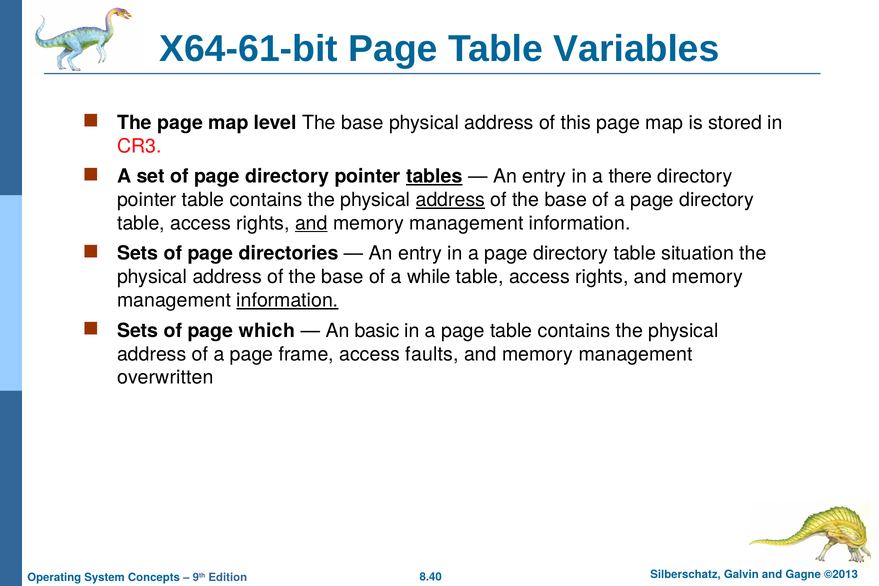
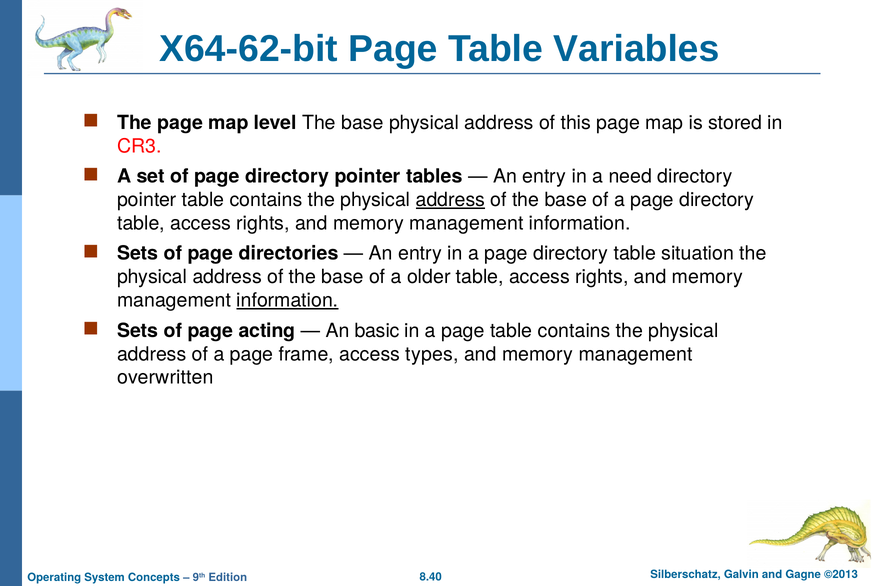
X64-61-bit: X64-61-bit -> X64-62-bit (249, 49)
tables underline: present -> none (434, 176)
there: there -> need (630, 176)
and underline: present -> none (311, 223)
while: while -> older (429, 277)
which: which -> acting (267, 331)
faults: faults -> types (432, 354)
